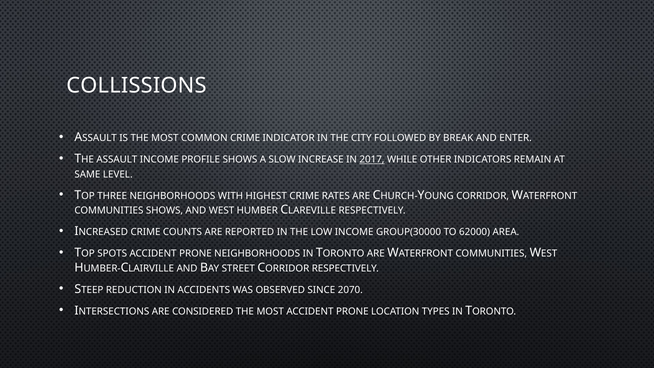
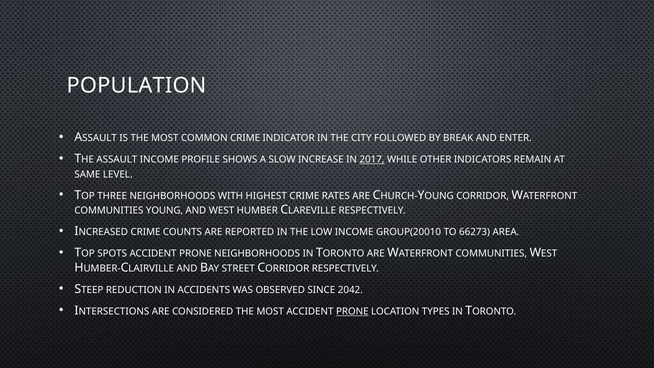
COLLISSIONS: COLLISSIONS -> POPULATION (136, 85)
COMMUNITIES SHOWS: SHOWS -> YOUNG (164, 210)
GROUP(30000: GROUP(30000 -> GROUP(20010 (409, 232)
62000: 62000 -> 66273 (475, 232)
2070: 2070 -> 2042 (350, 290)
PRONE underline: none -> present (352, 311)
